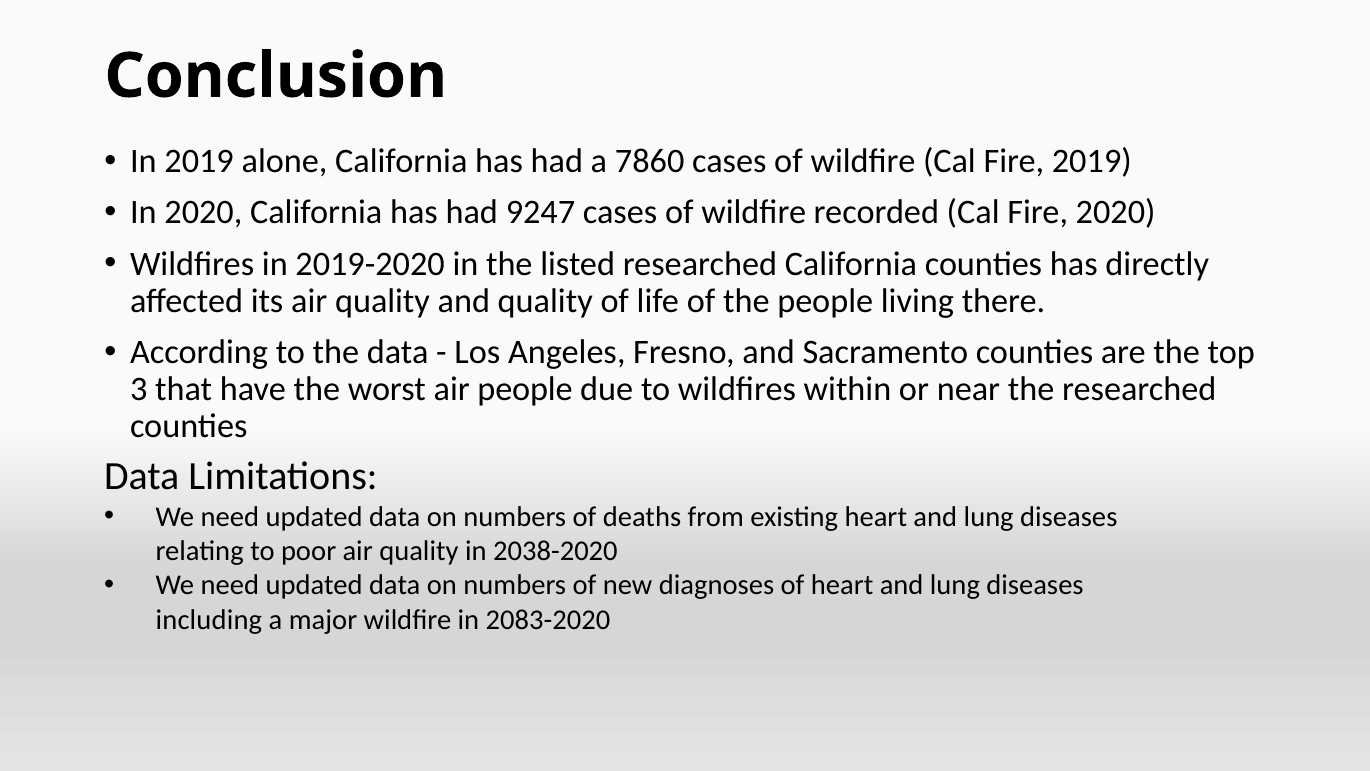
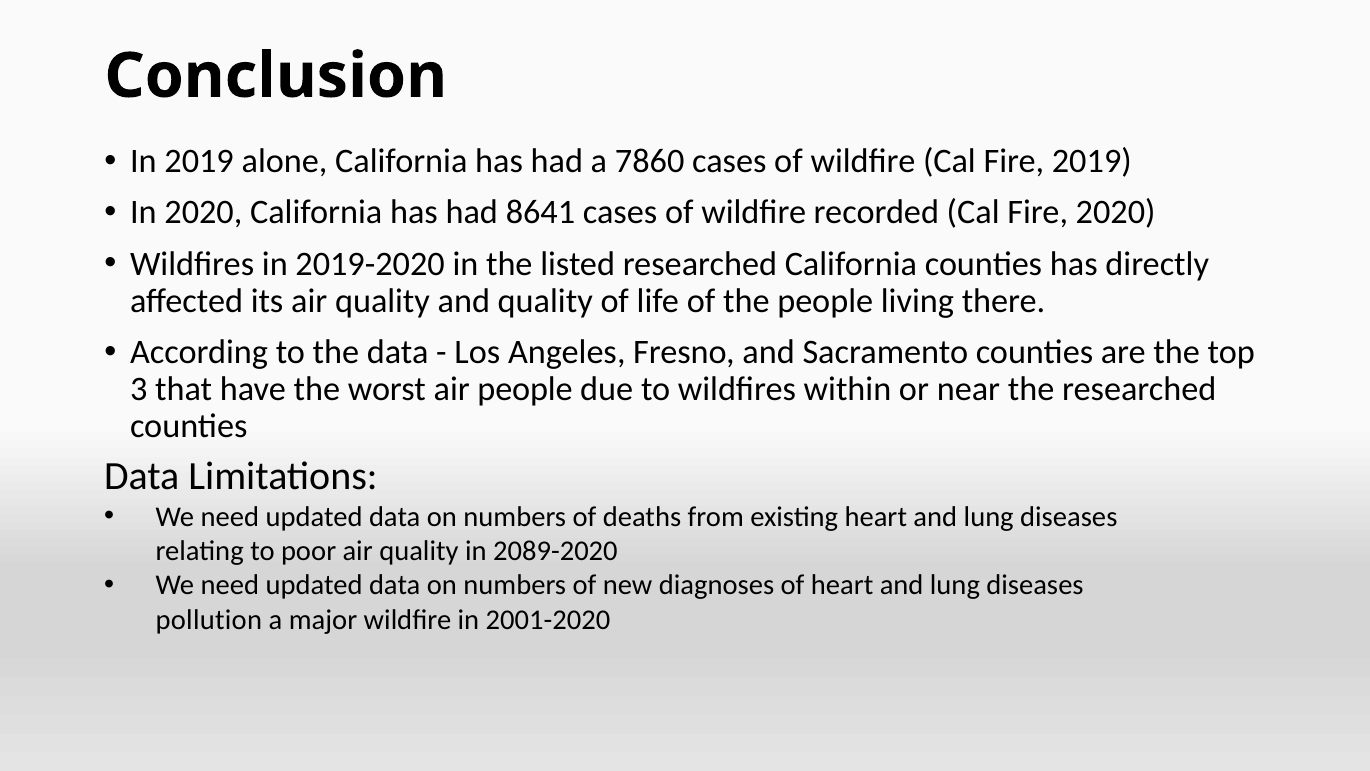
9247: 9247 -> 8641 (540, 213)
2038-2020: 2038-2020 -> 2089-2020 (555, 551)
including: including -> pollution (209, 619)
2083-2020: 2083-2020 -> 2001-2020 (548, 619)
